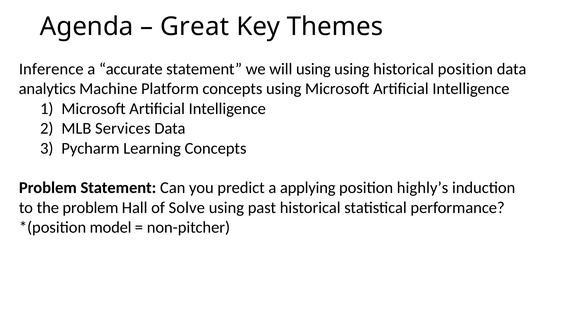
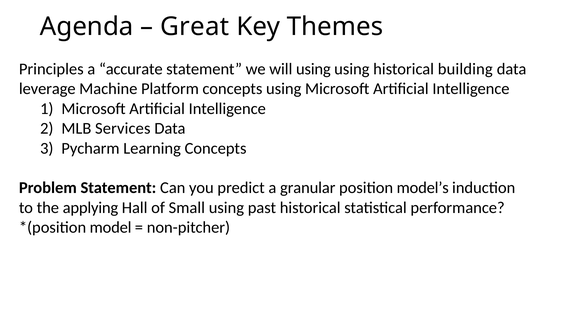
Inference: Inference -> Principles (51, 69)
historical position: position -> building (465, 69)
analytics: analytics -> leverage (47, 89)
applying: applying -> granular (308, 188)
highly’s: highly’s -> model’s (423, 188)
the problem: problem -> applying (90, 208)
Solve: Solve -> Small (187, 208)
